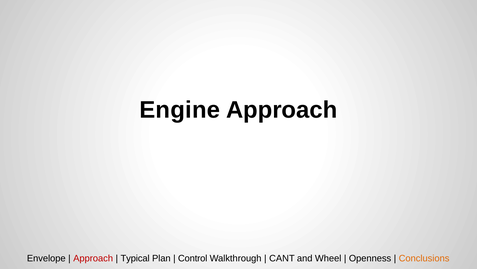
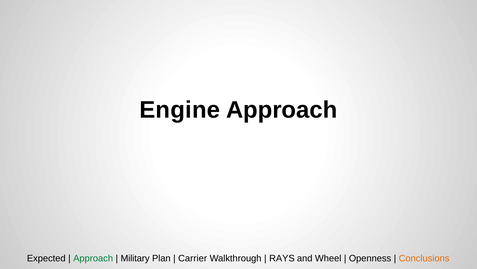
Envelope: Envelope -> Expected (46, 258)
Approach colour: red -> green (93, 258)
Typical: Typical -> Military (135, 258)
Control: Control -> Carrier (193, 258)
CANT: CANT -> RAYS (282, 258)
